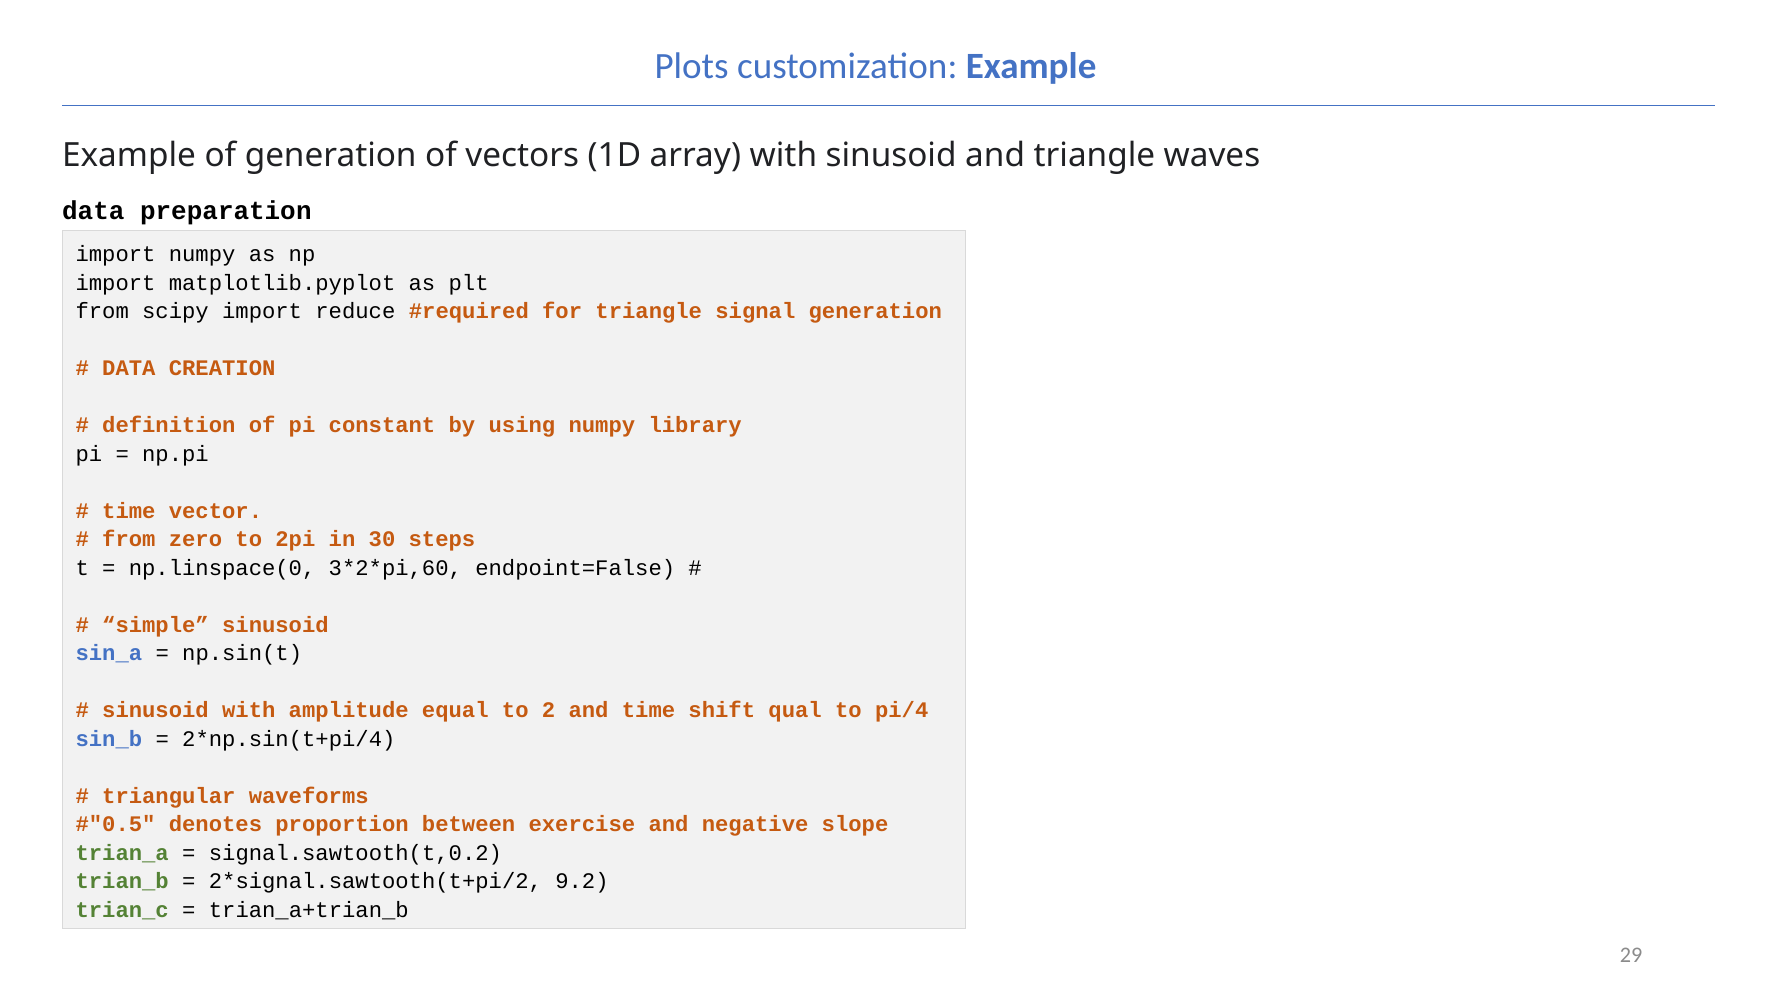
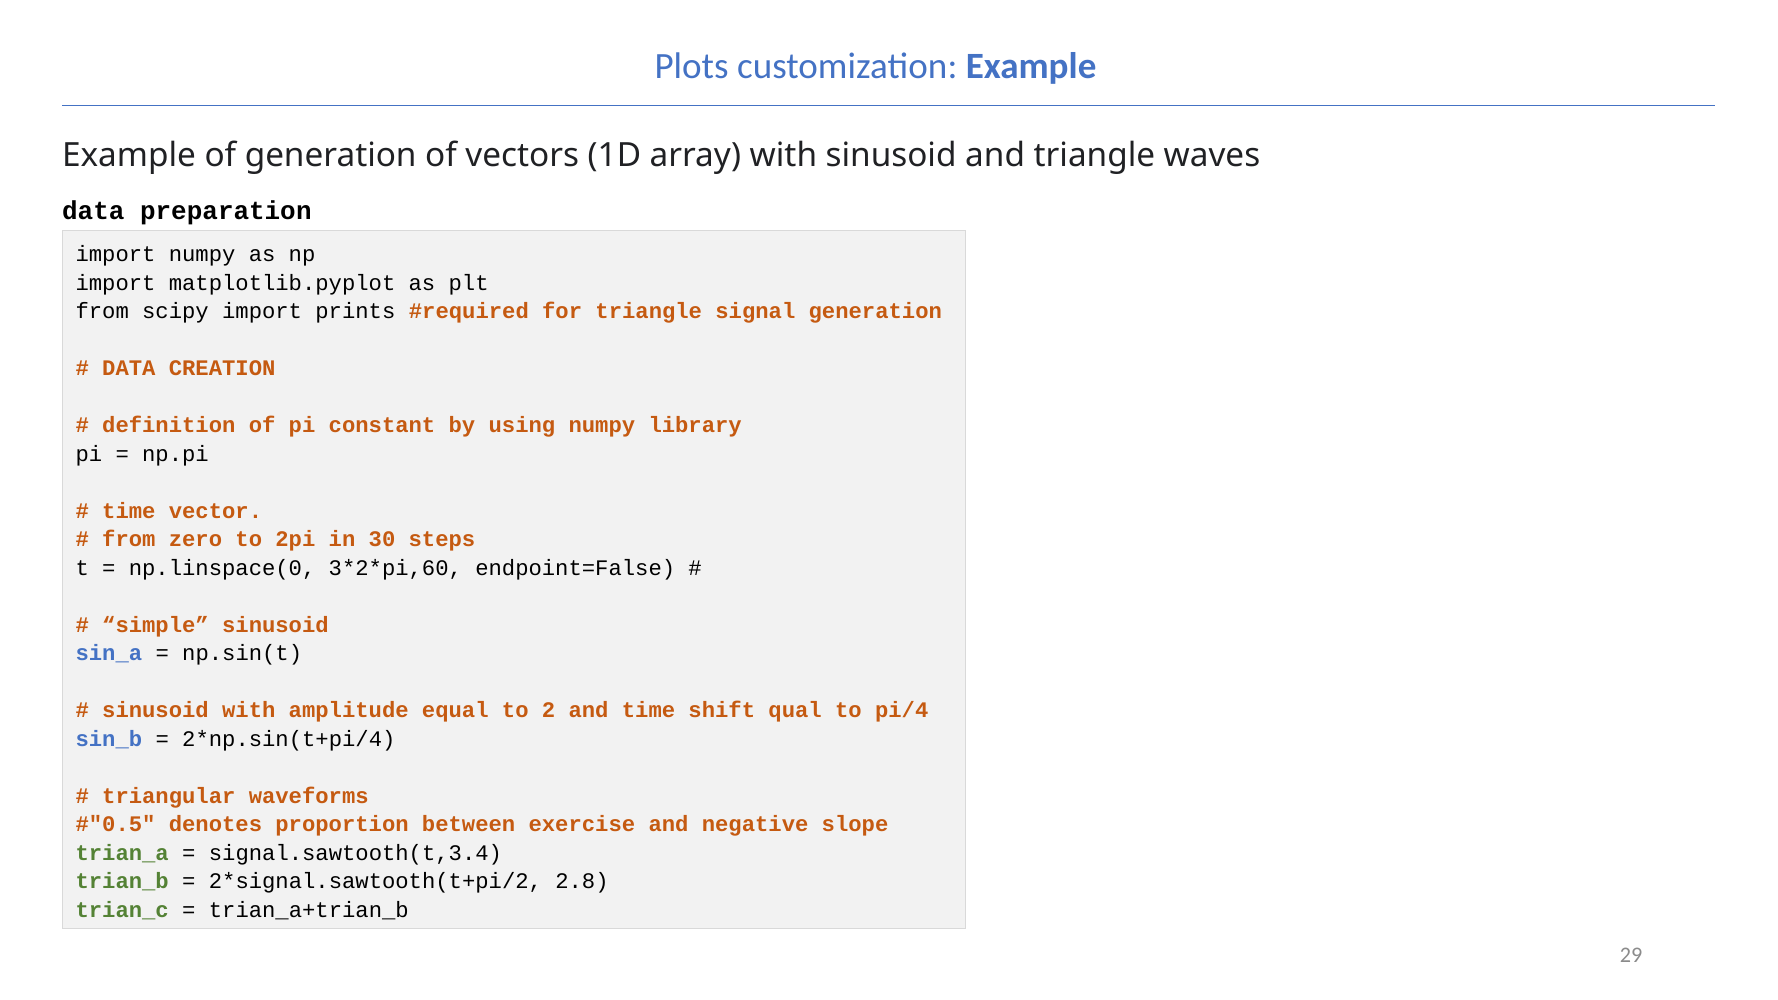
reduce: reduce -> prints (355, 311)
signal.sawtooth(t,0.2: signal.sawtooth(t,0.2 -> signal.sawtooth(t,3.4 (355, 853)
9.2: 9.2 -> 2.8 (582, 881)
